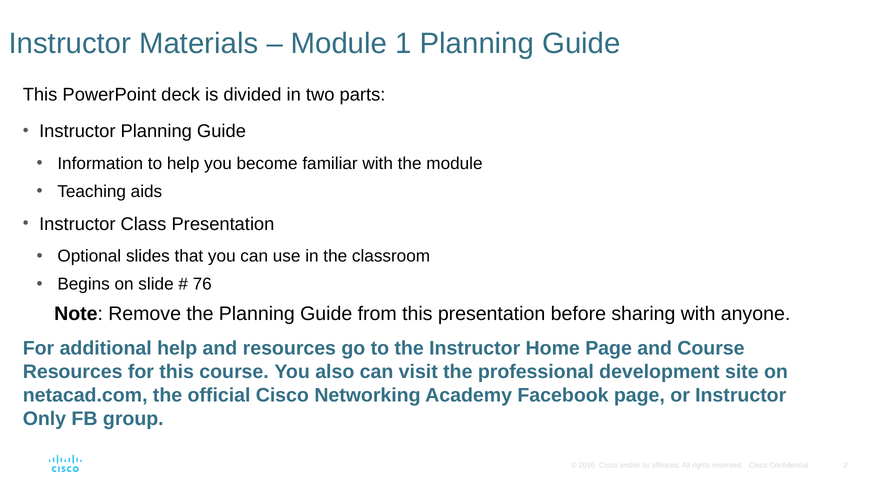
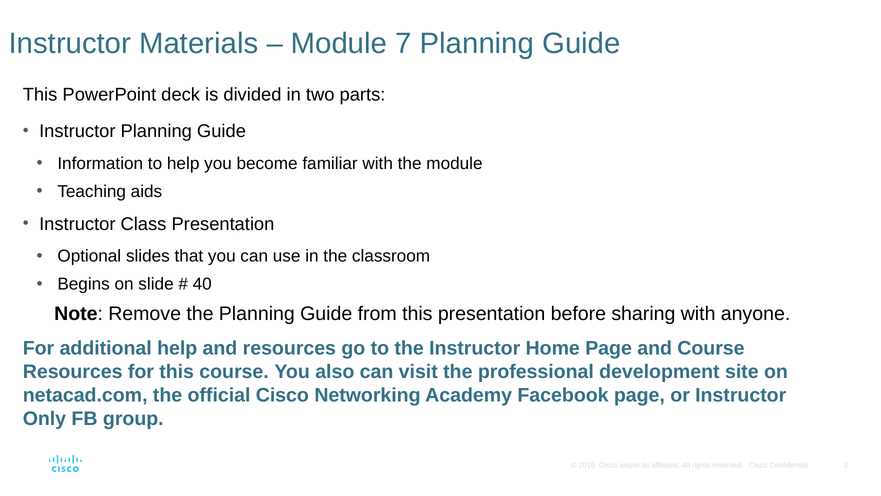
1: 1 -> 7 (404, 43)
76: 76 -> 40 (202, 284)
